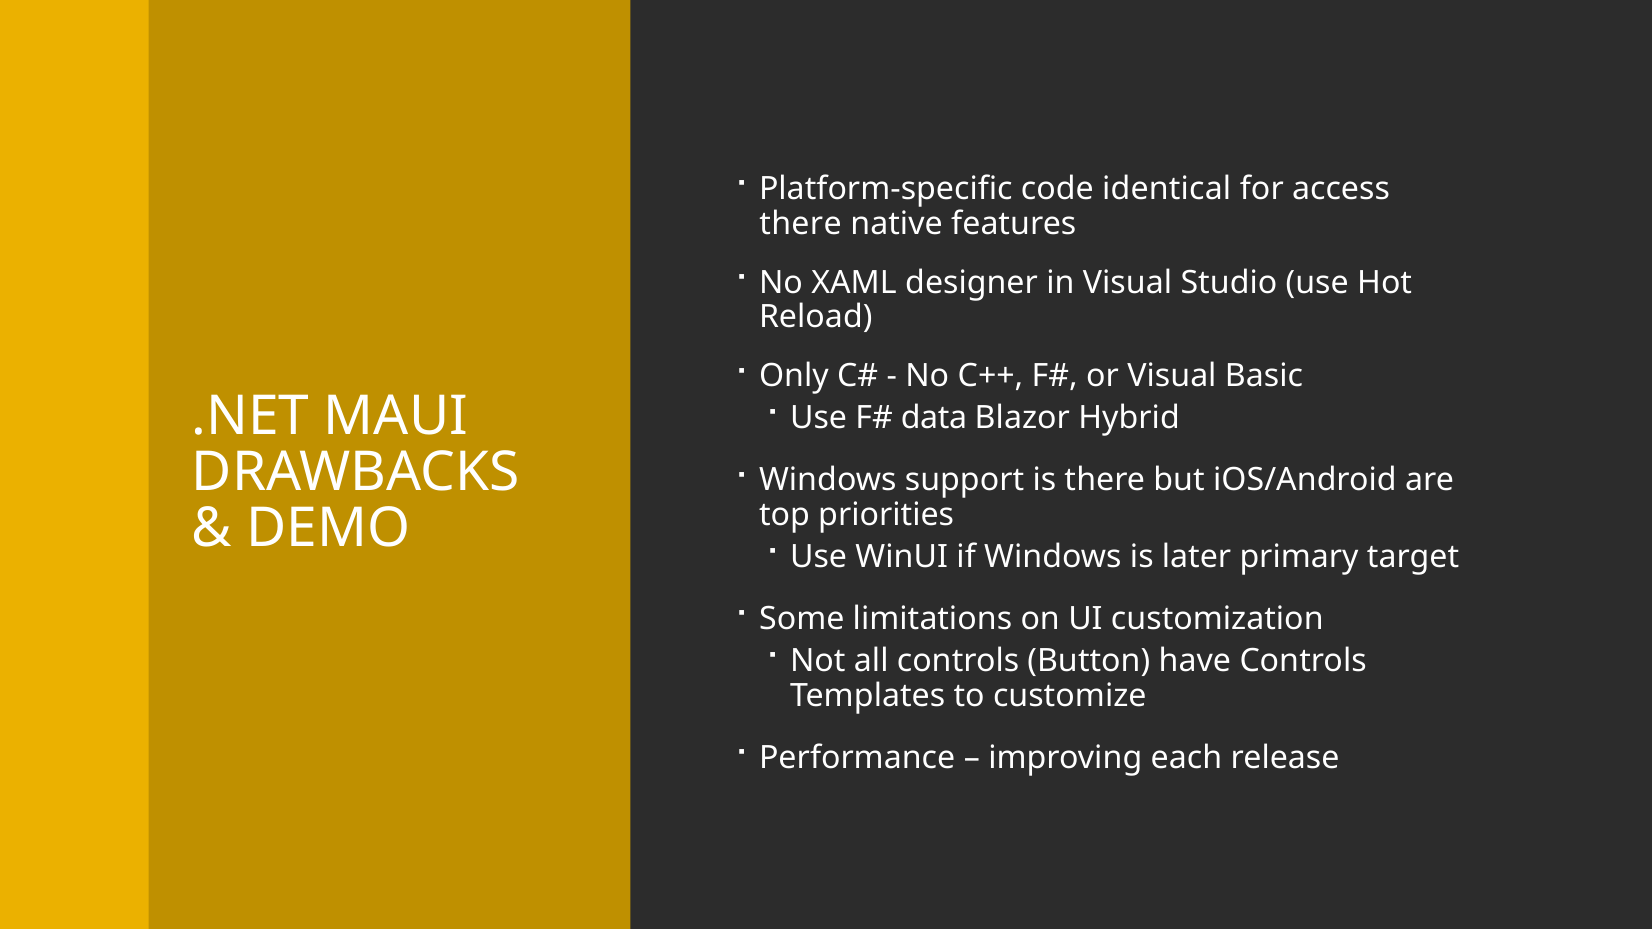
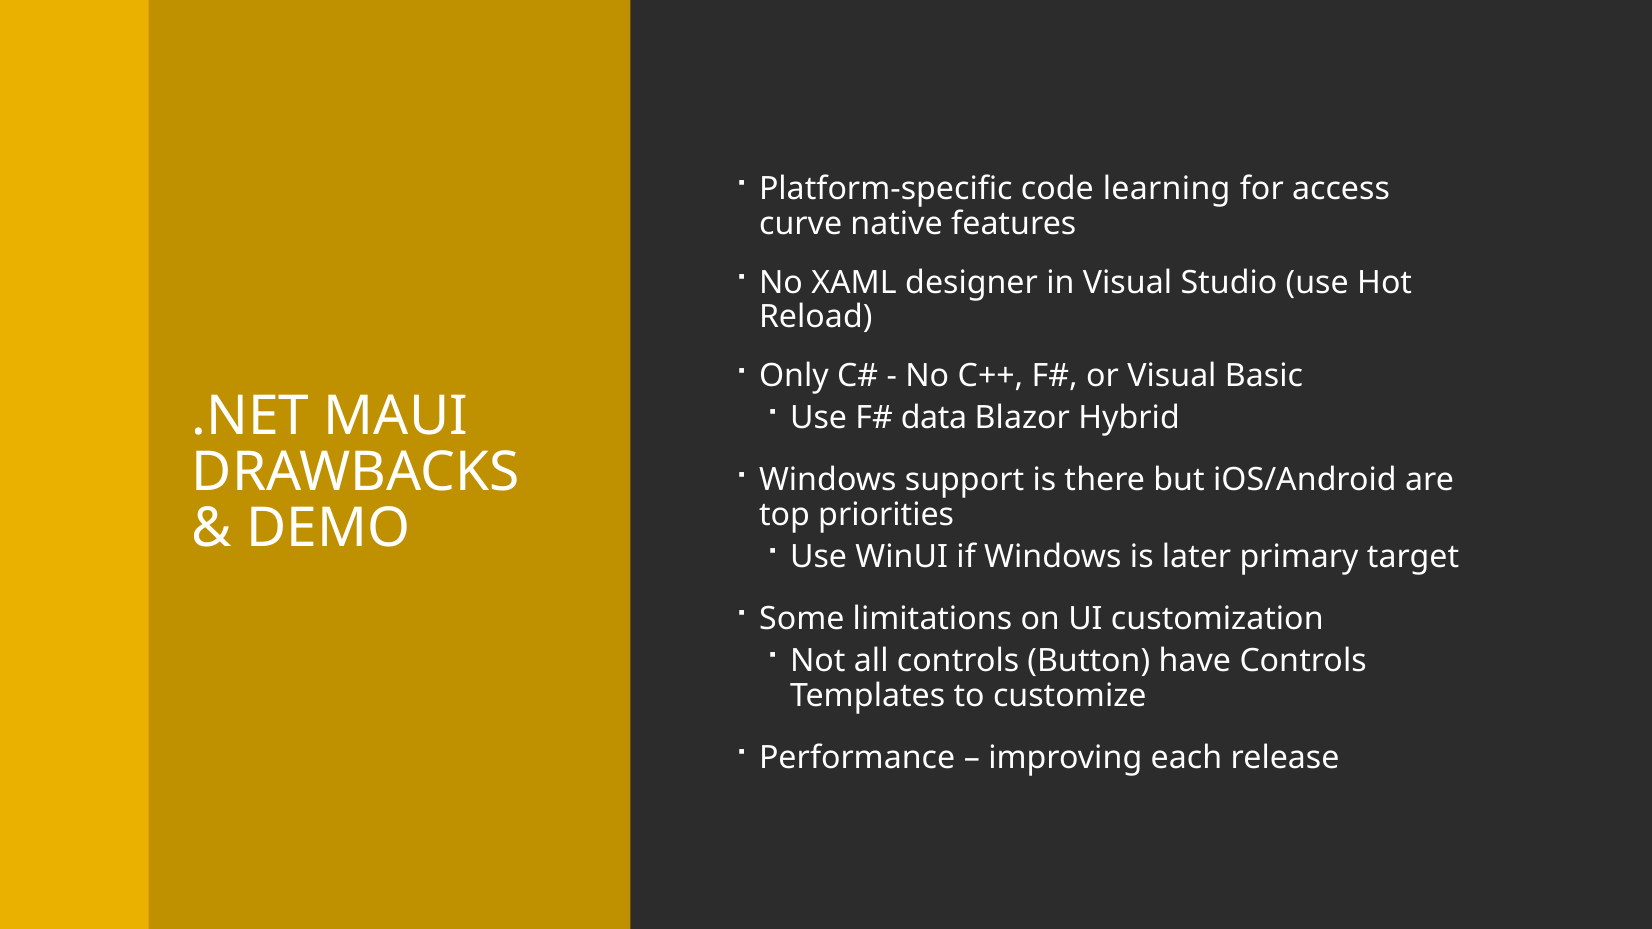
identical: identical -> learning (1167, 189)
there: there -> curve (801, 224)
